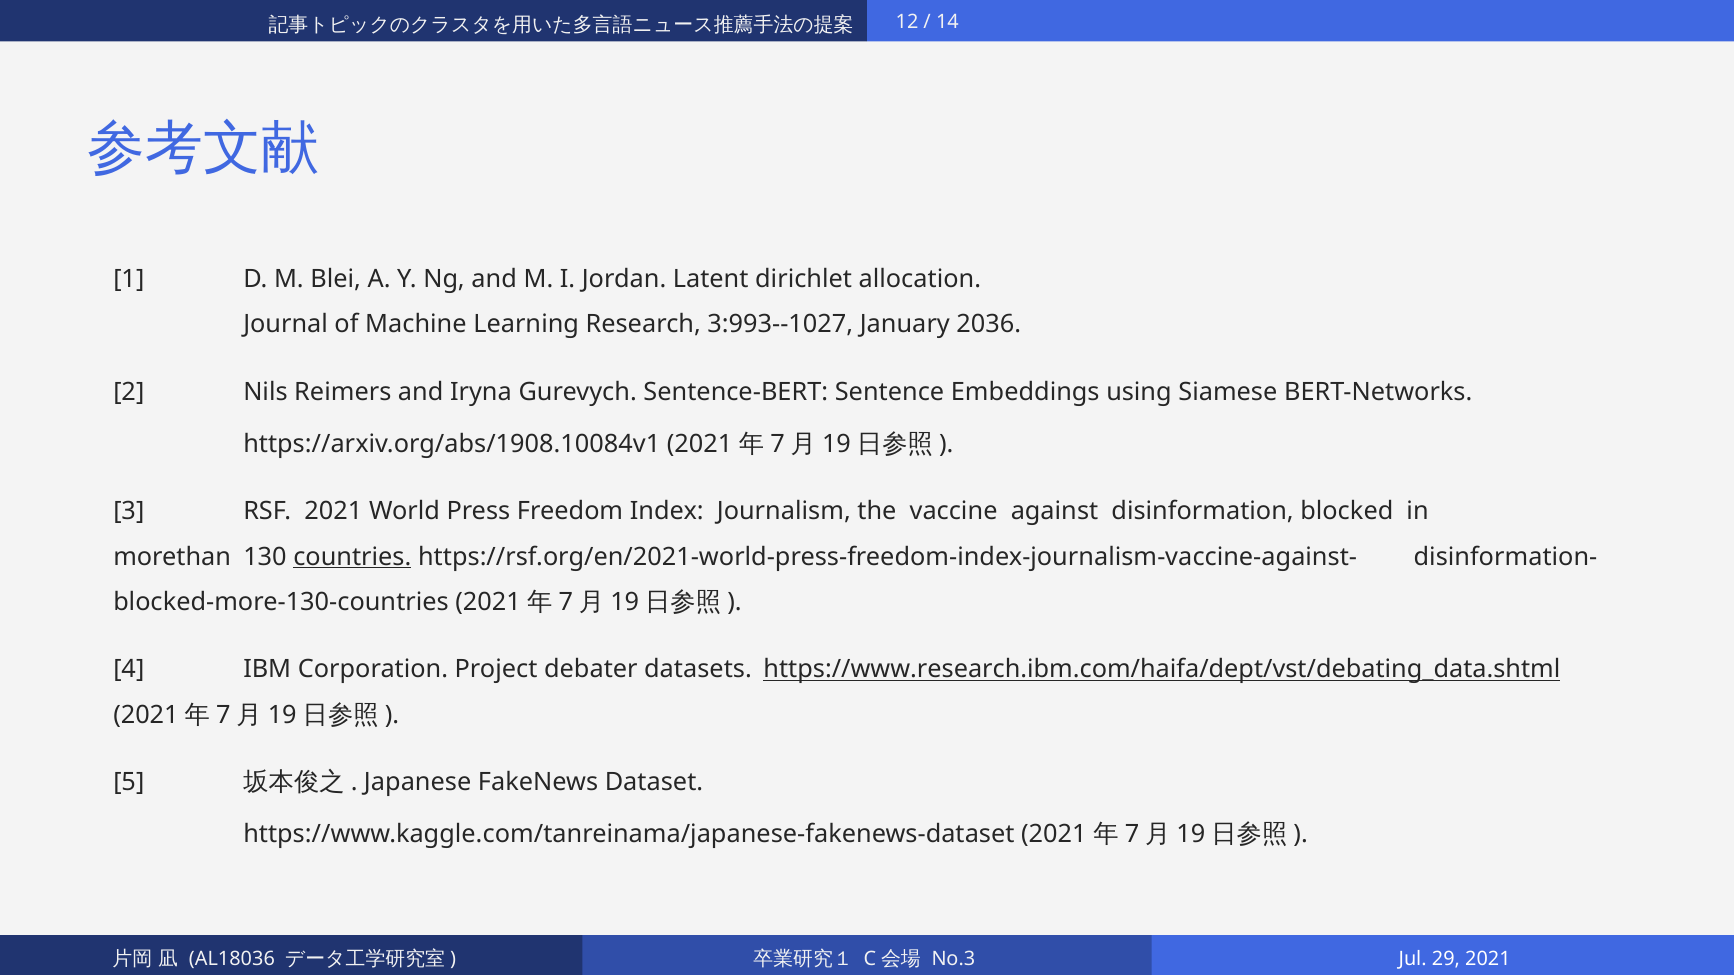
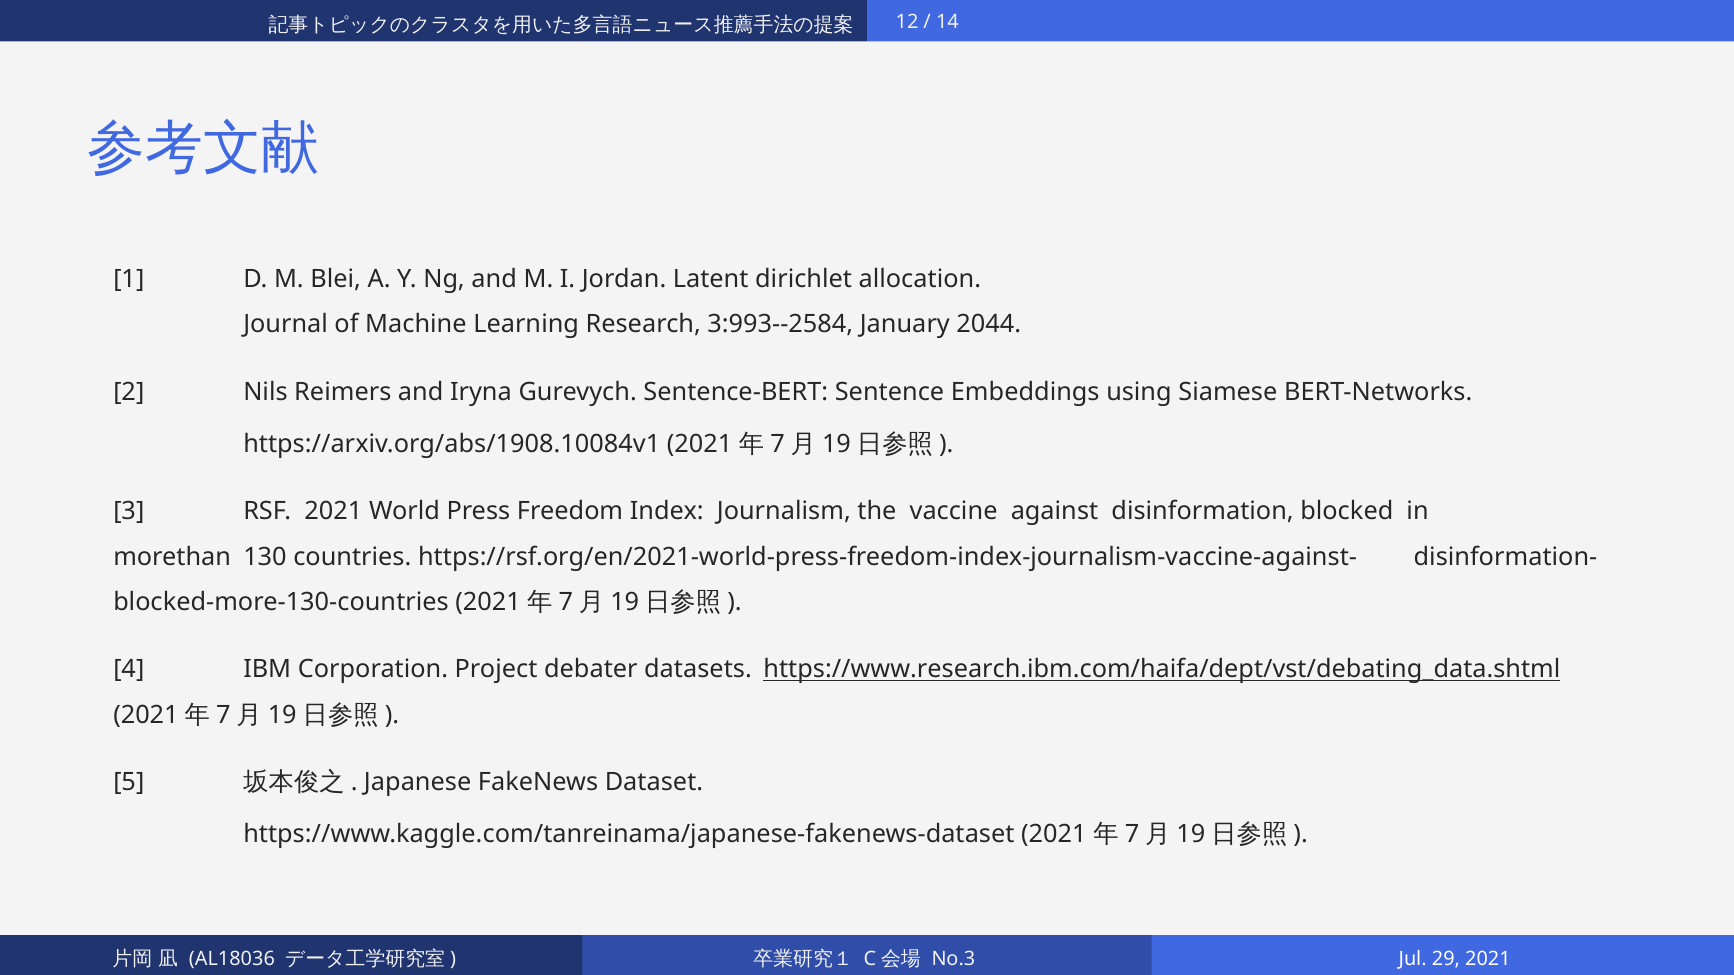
3:993--1027: 3:993--1027 -> 3:993--2584 (780, 325)
2036: 2036 -> 2044 (989, 325)
countries underline: present -> none (352, 557)
